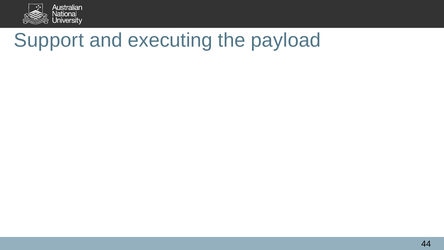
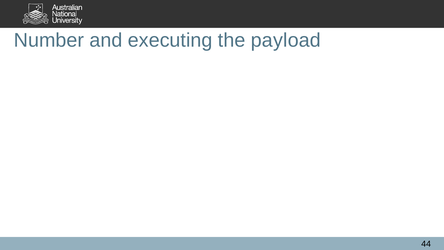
Support: Support -> Number (49, 40)
